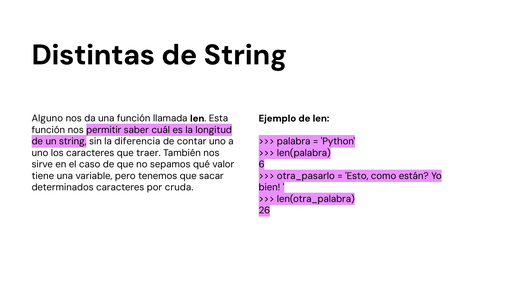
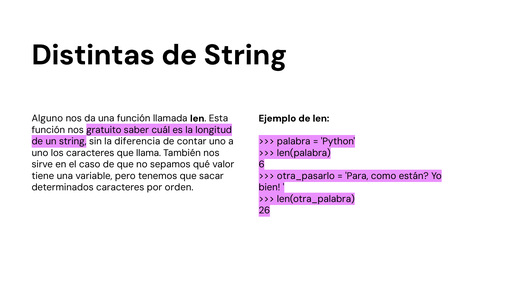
permitir: permitir -> gratuito (104, 130)
traer: traer -> llama (149, 153)
Esto: Esto -> Para (357, 176)
cruda: cruda -> orden (179, 187)
